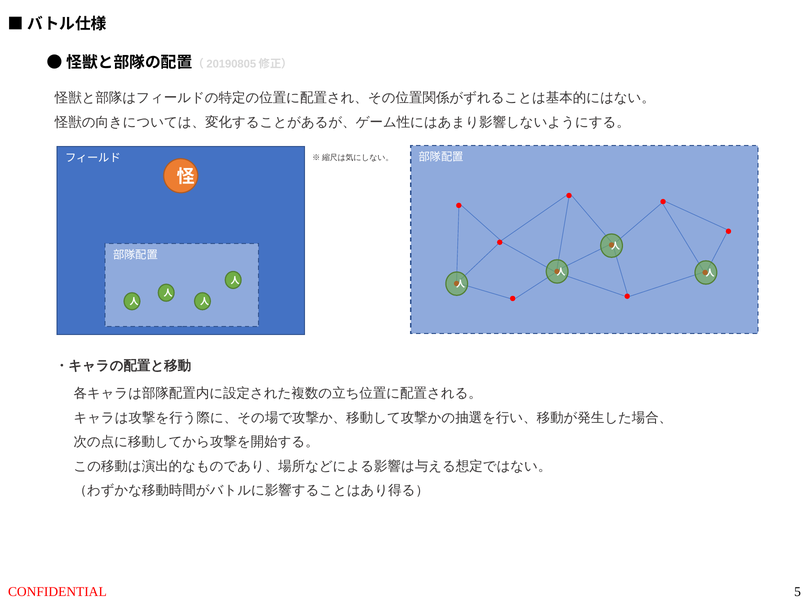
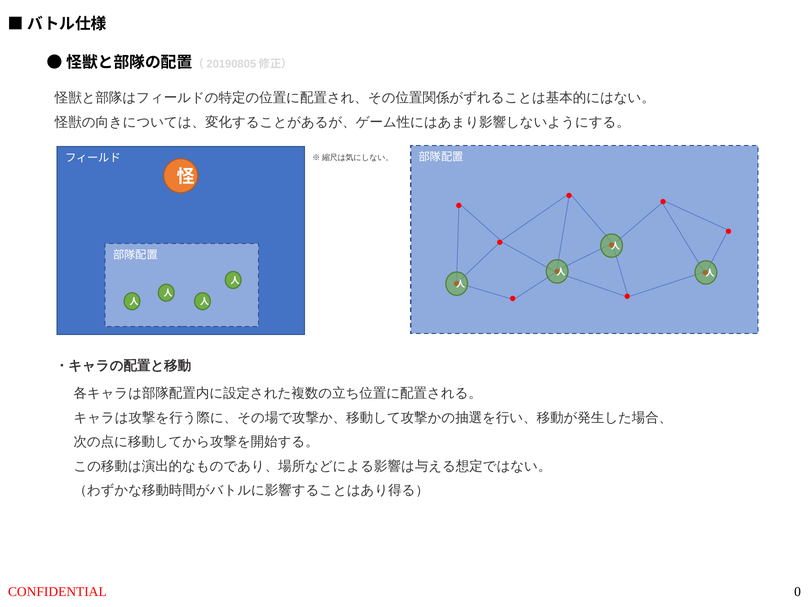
5: 5 -> 0 (798, 592)
